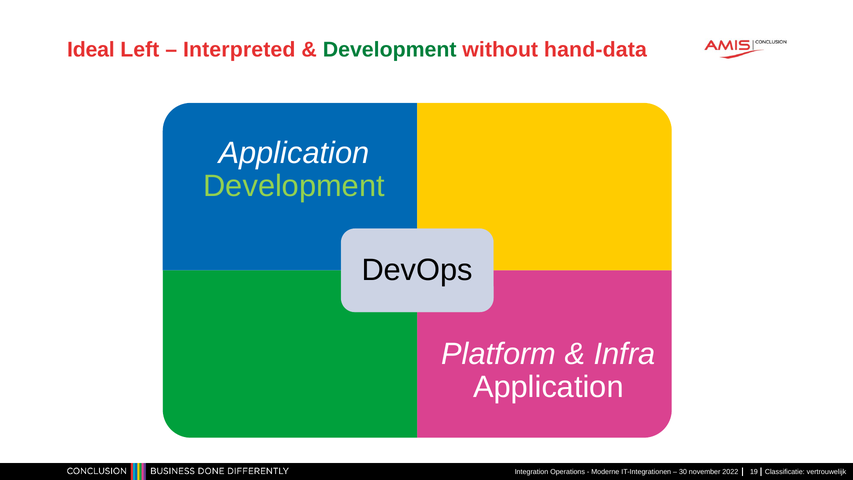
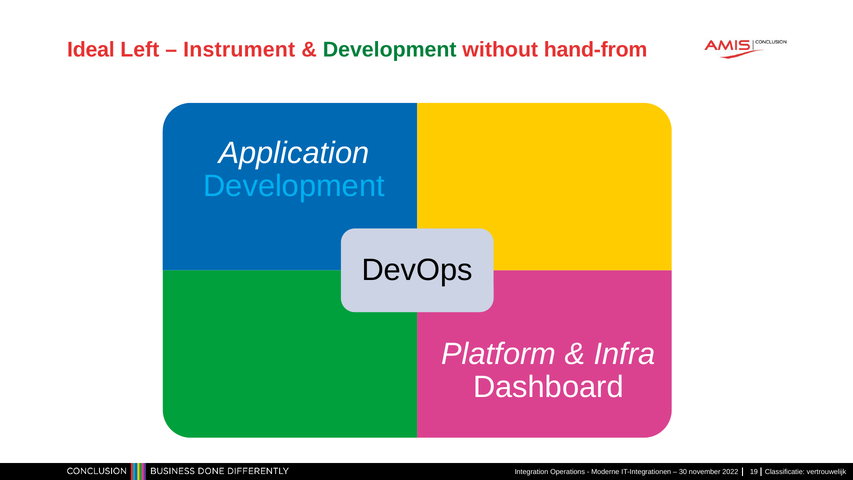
Interpreted: Interpreted -> Instrument (239, 50)
hand-data: hand-data -> hand-from (596, 50)
Development colour: light green -> light blue (294, 186)
Application: Application -> Dashboard (548, 387)
